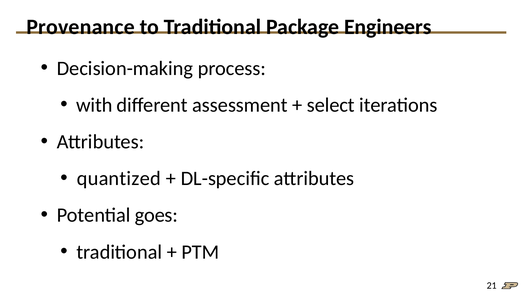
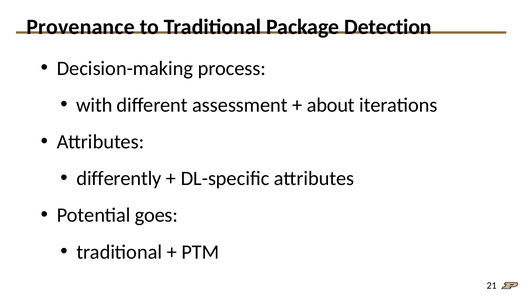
Engineers: Engineers -> Detection (388, 27)
select: select -> about (331, 105)
quantized: quantized -> differently (119, 178)
